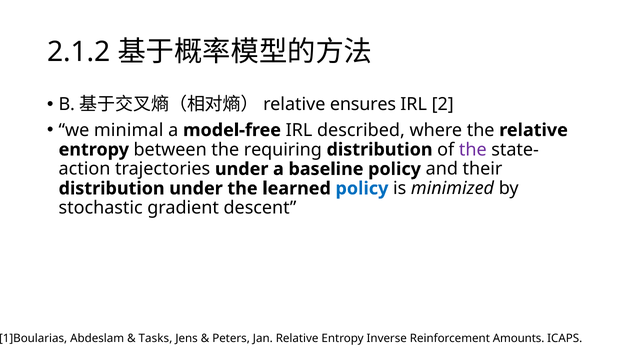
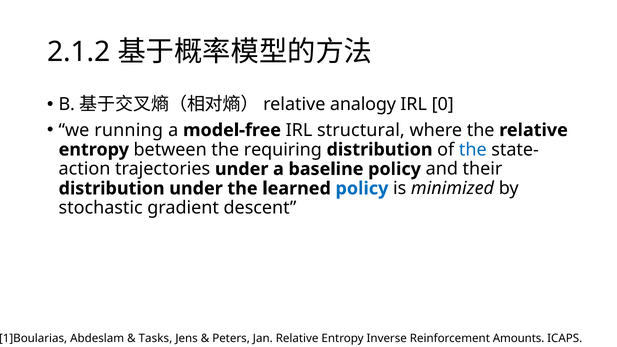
ensures: ensures -> analogy (363, 104)
2: 2 -> 0 (443, 104)
minimal: minimal -> running (129, 130)
described: described -> structural (361, 130)
the colour: purple -> blue (473, 150)
